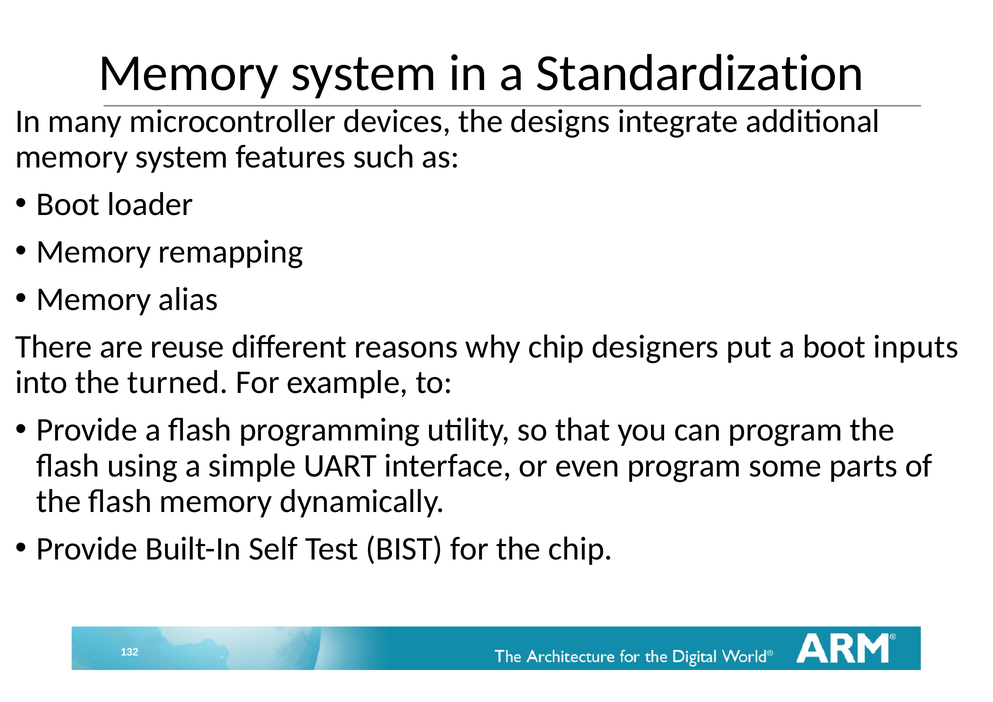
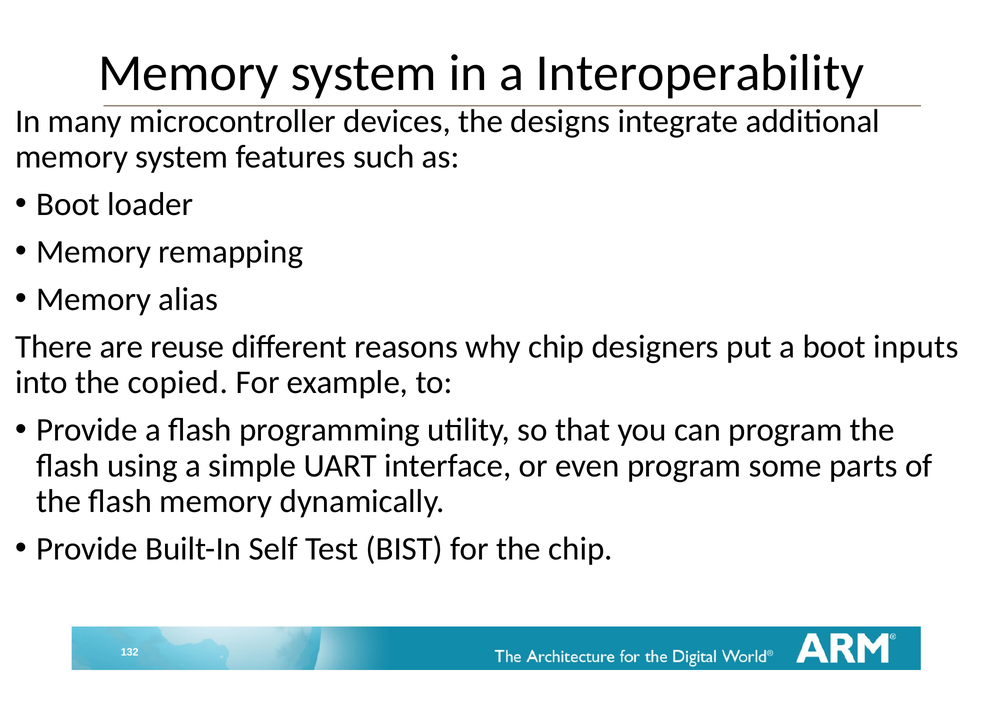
Standardization: Standardization -> Interoperability (700, 73)
turned: turned -> copied (178, 382)
